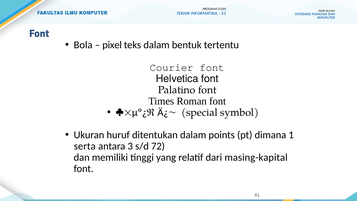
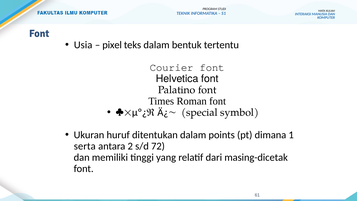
Bola: Bola -> Usia (83, 45)
3: 3 -> 2 (130, 146)
masing-kapital: masing-kapital -> masing-dicetak (256, 157)
